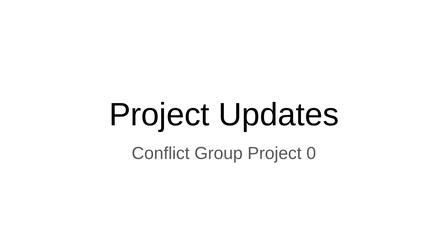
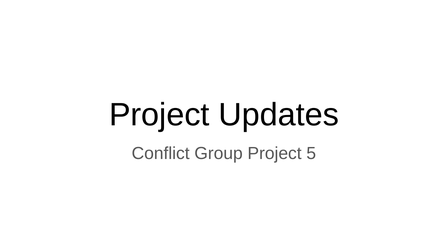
0: 0 -> 5 (311, 153)
